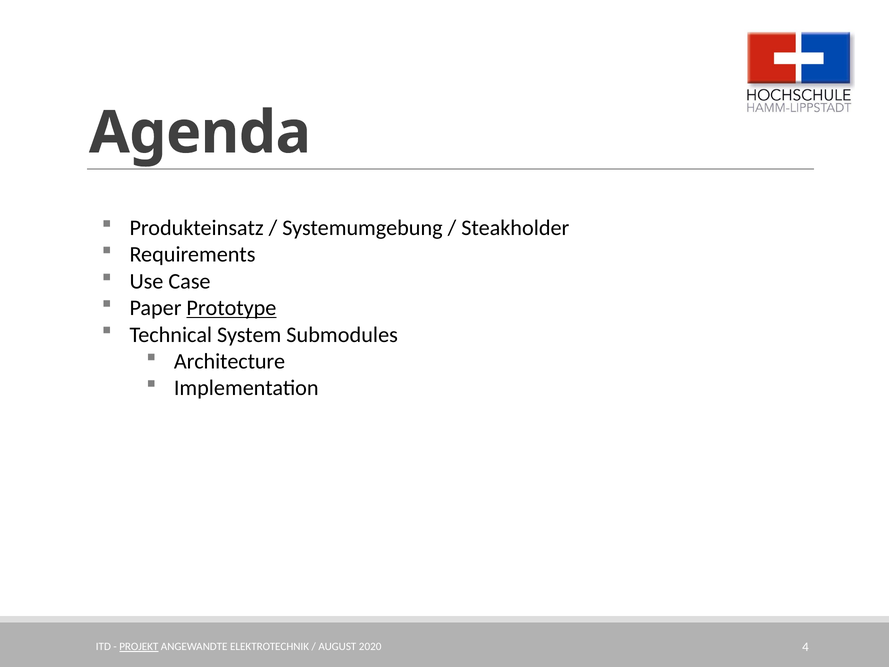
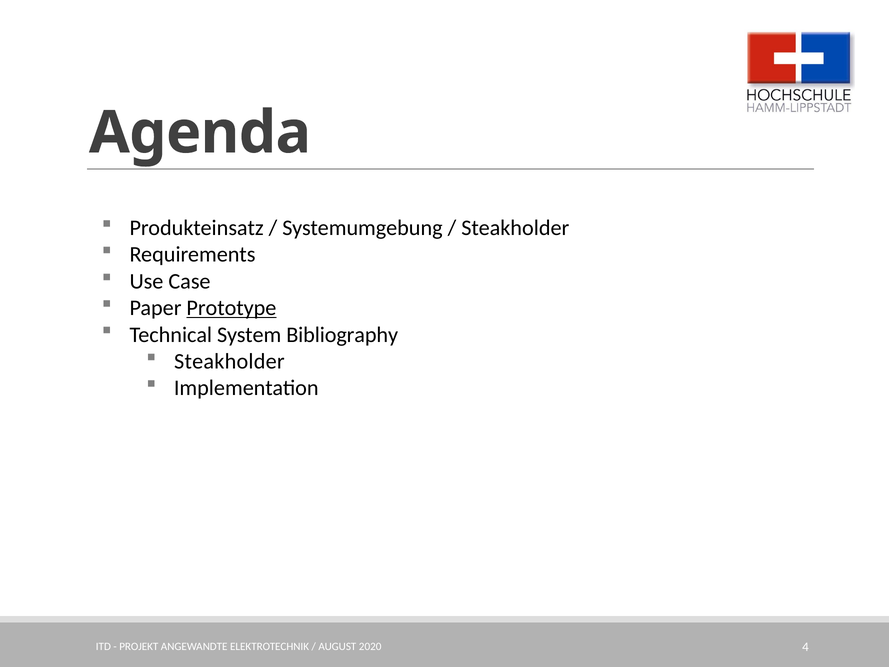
Submodules: Submodules -> Bibliography (342, 335)
Architecture: Architecture -> Steakholder (229, 361)
PROJEKT underline: present -> none (139, 647)
